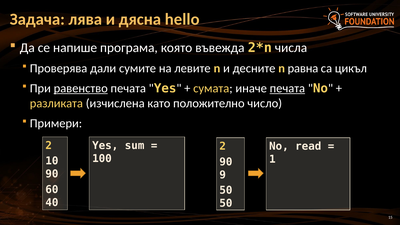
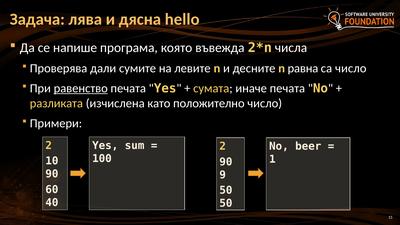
са цикъл: цикъл -> число (351, 68)
печата underline: present -> none (287, 88)
read: read -> beer (308, 146)
